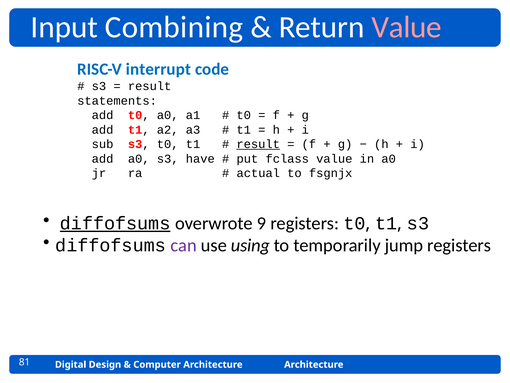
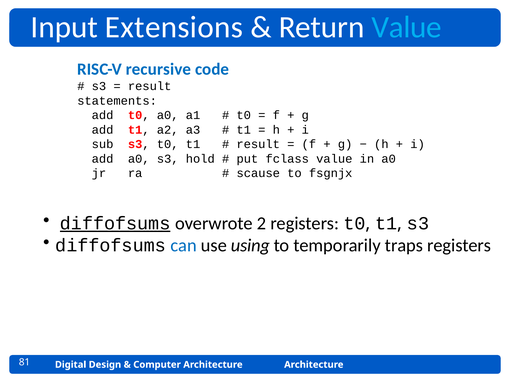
Combining: Combining -> Extensions (174, 27)
Value colour: pink -> light blue (407, 27)
interrupt: interrupt -> recursive (158, 69)
result underline: present -> none (258, 144)
have: have -> hold (200, 159)
actual: actual -> scause (258, 173)
9: 9 -> 2 (262, 223)
can colour: purple -> blue (184, 245)
jump: jump -> traps (404, 245)
